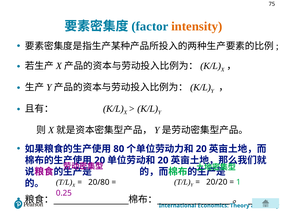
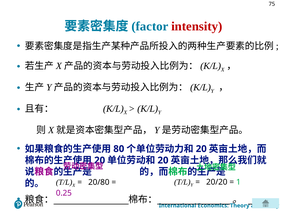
intensity colour: orange -> red (197, 26)
